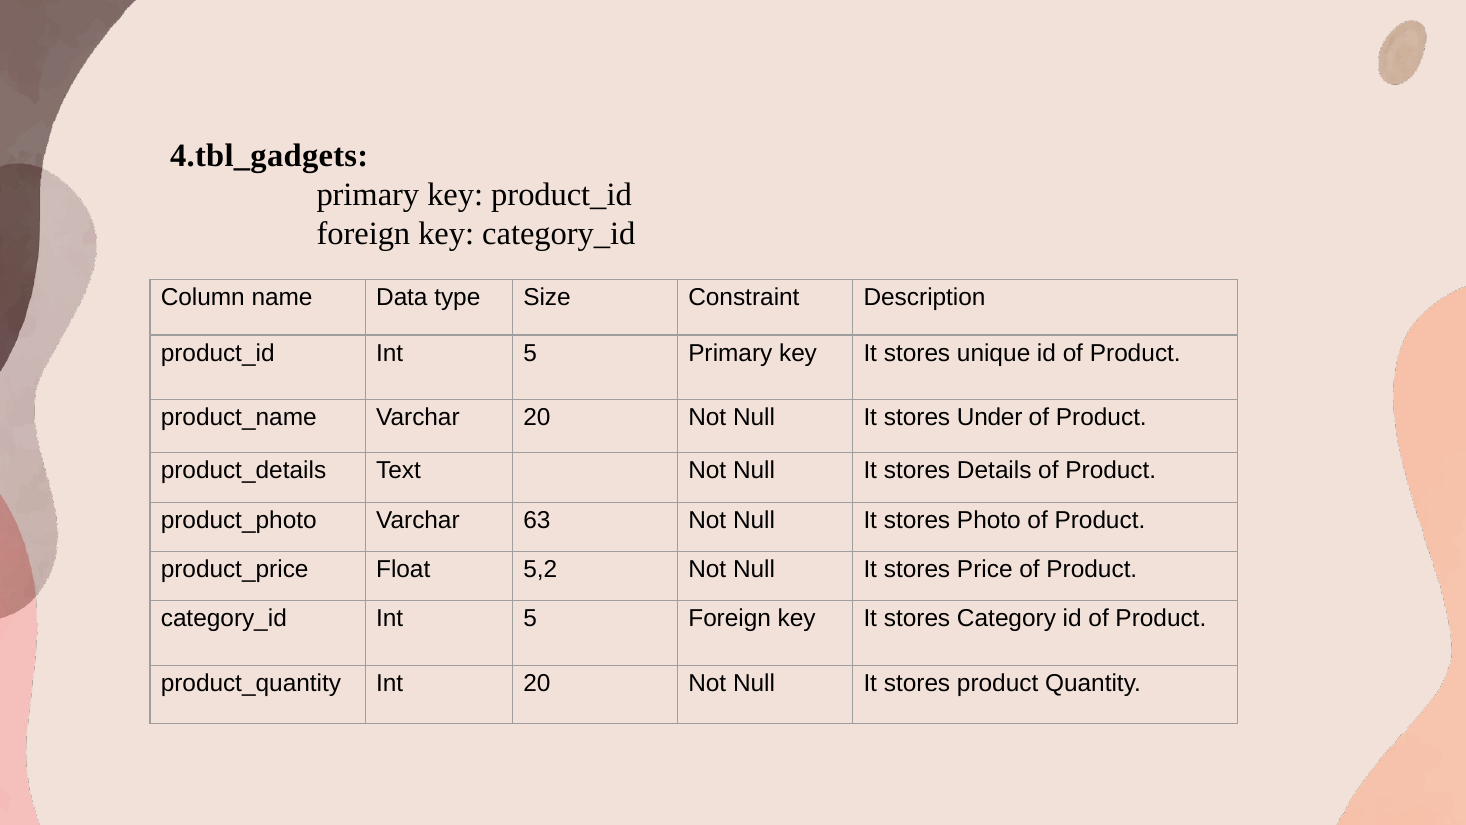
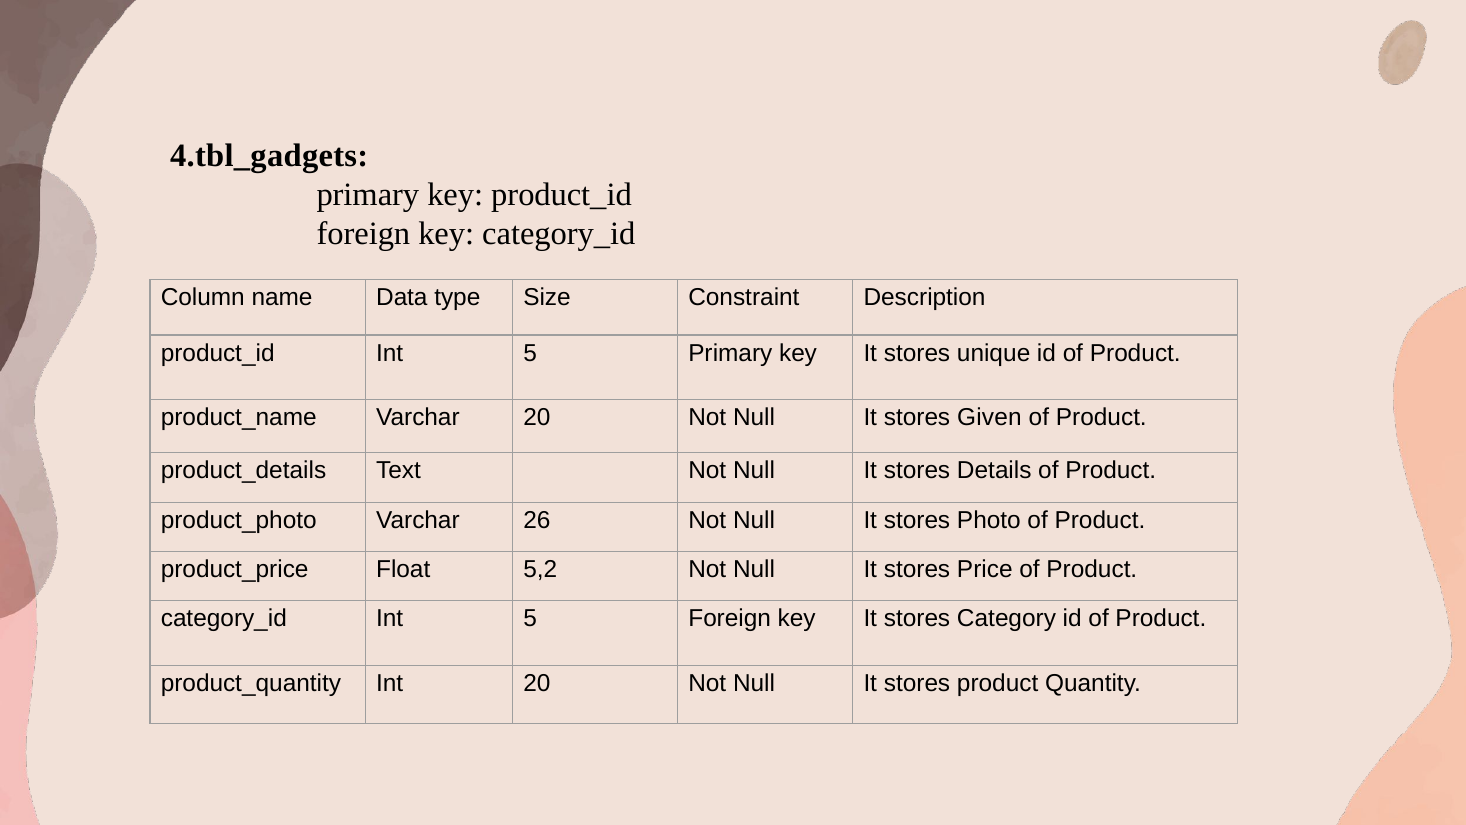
Under: Under -> Given (989, 418)
63: 63 -> 26 (537, 521)
